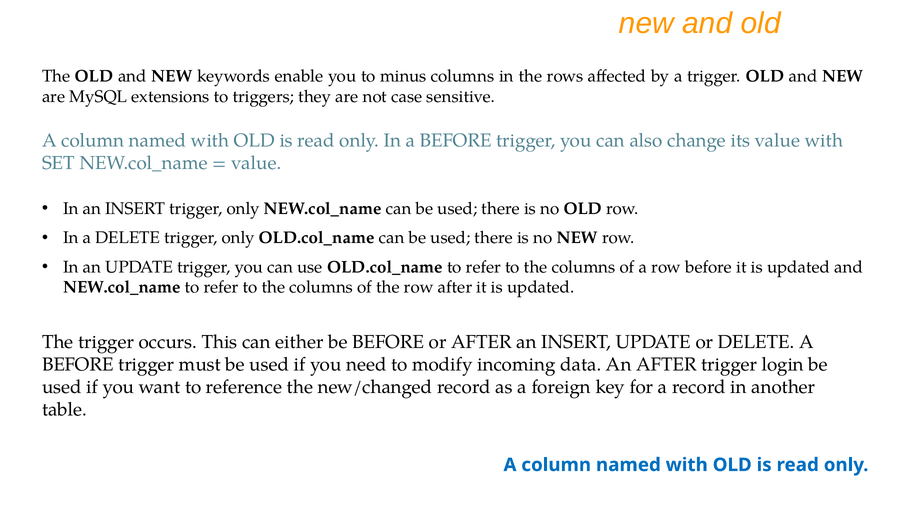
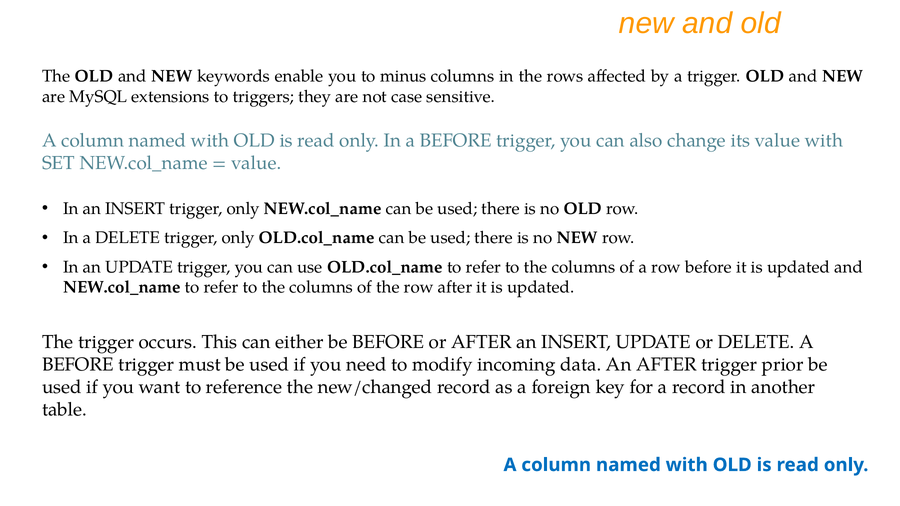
login: login -> prior (783, 365)
